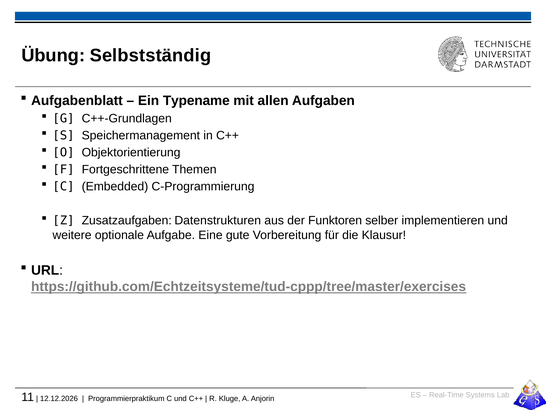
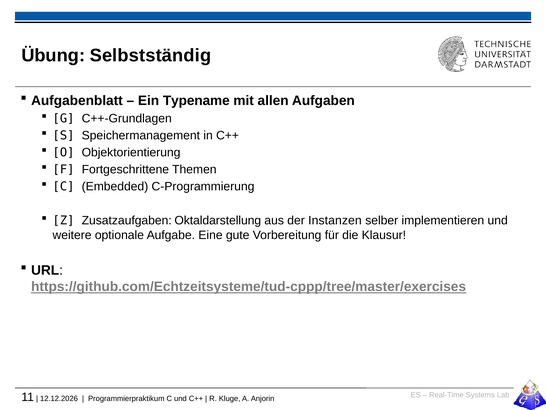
Datenstrukturen: Datenstrukturen -> Oktaldarstellung (218, 220)
Funktoren: Funktoren -> Instanzen (335, 220)
